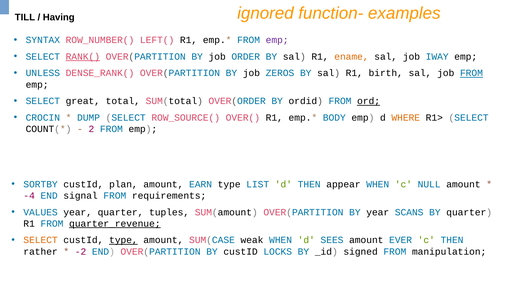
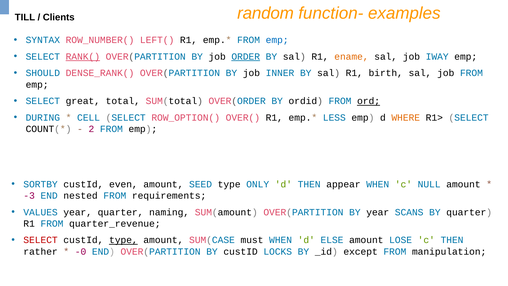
ignored: ignored -> random (266, 13)
Having: Having -> Clients (59, 17)
emp colour: purple -> blue (277, 40)
ORDER underline: none -> present (246, 57)
UNLESS: UNLESS -> SHOULD (43, 73)
ZEROS: ZEROS -> INNER (280, 73)
FROM underline: present -> none (471, 73)
CROCIN: CROCIN -> DURING (43, 118)
DUMP: DUMP -> CELL (89, 118)
ROW_SOURCE(: ROW_SOURCE( -> ROW_OPTION( (186, 118)
BODY: BODY -> LESS (334, 118)
plan: plan -> even (123, 184)
EARN: EARN -> SEED (201, 184)
LIST: LIST -> ONLY (258, 184)
-4: -4 -> -3 (29, 196)
signal: signal -> nested (81, 196)
tuples: tuples -> naming (169, 212)
quarter_revenue underline: present -> none (115, 223)
SELECT colour: orange -> red (41, 240)
weak: weak -> must (252, 240)
SEES: SEES -> ELSE (332, 240)
EVER: EVER -> LOSE (401, 240)
-2: -2 -> -0 (81, 251)
signed: signed -> except (361, 251)
